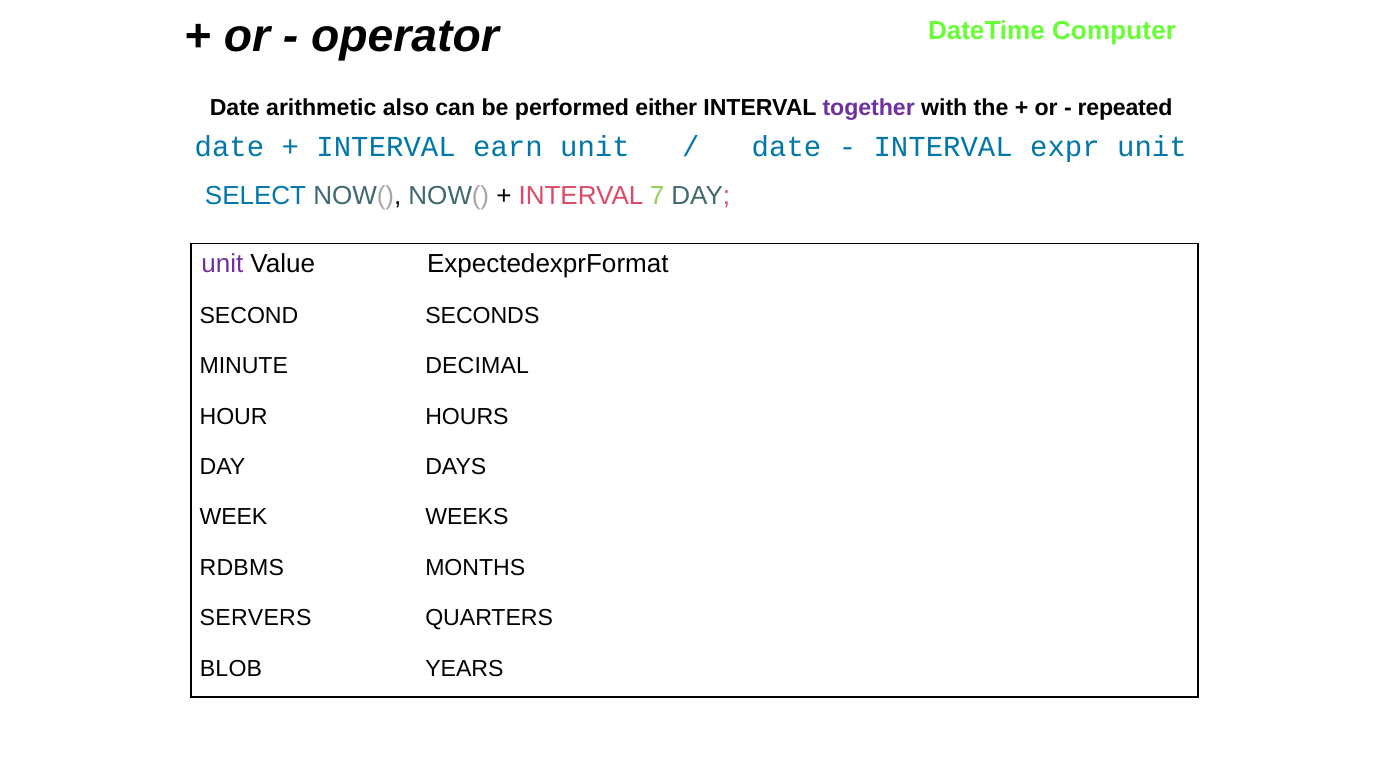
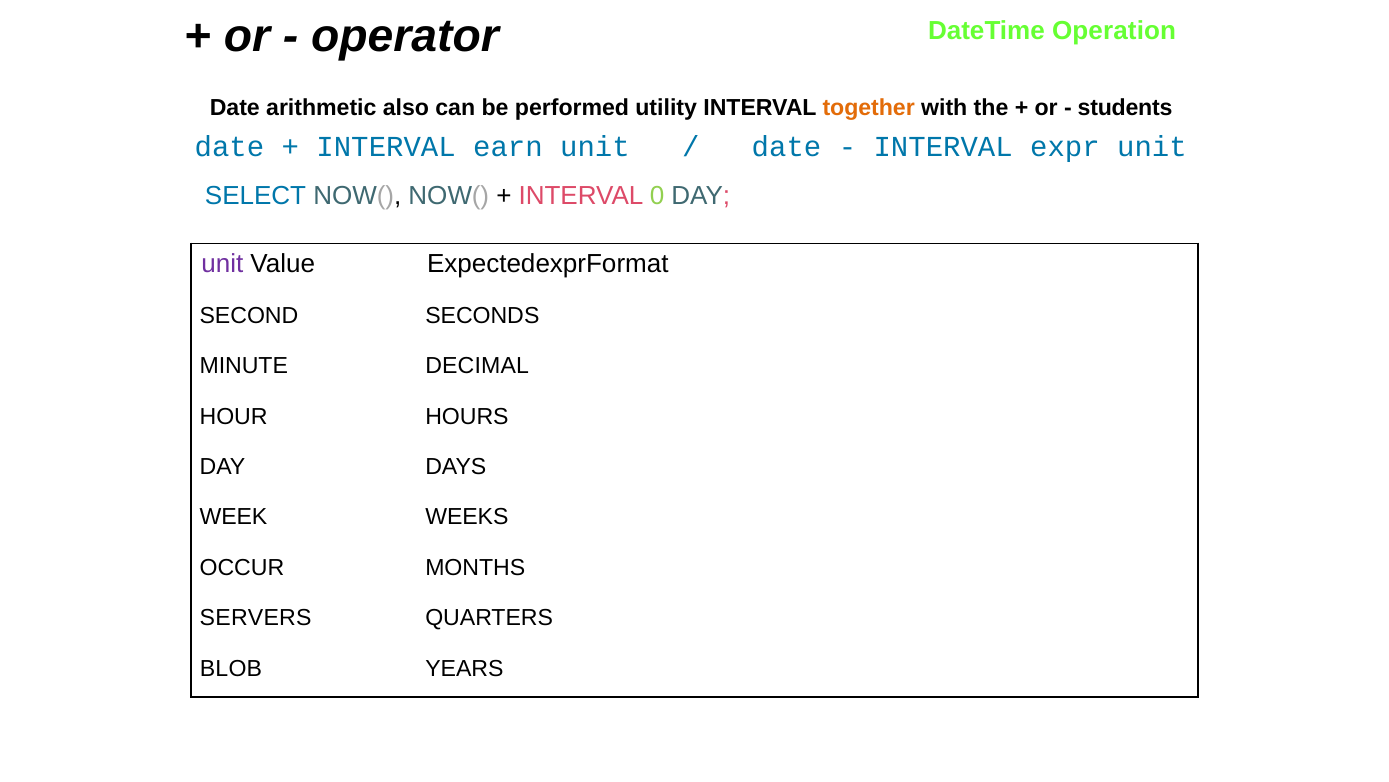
Computer: Computer -> Operation (1114, 31)
either: either -> utility (666, 107)
together colour: purple -> orange (869, 107)
repeated: repeated -> students (1125, 107)
7: 7 -> 0 (657, 196)
RDBMS: RDBMS -> OCCUR (242, 567)
